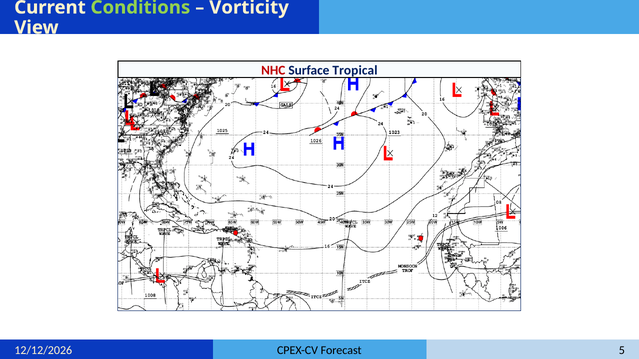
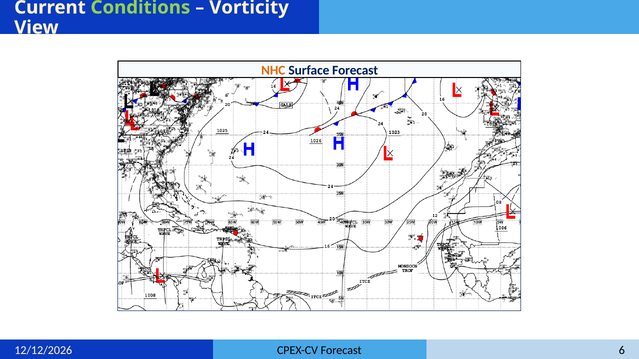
NHC colour: red -> orange (273, 70)
Surface Tropical: Tropical -> Forecast (355, 70)
5: 5 -> 6 (622, 351)
